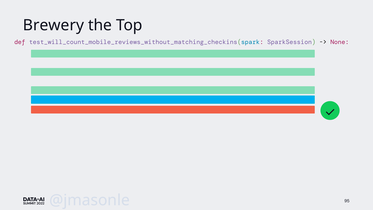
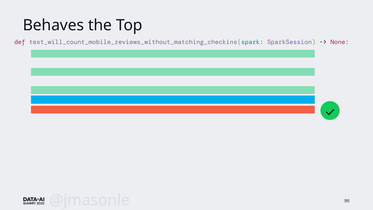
Brewery: Brewery -> Behaves (53, 25)
